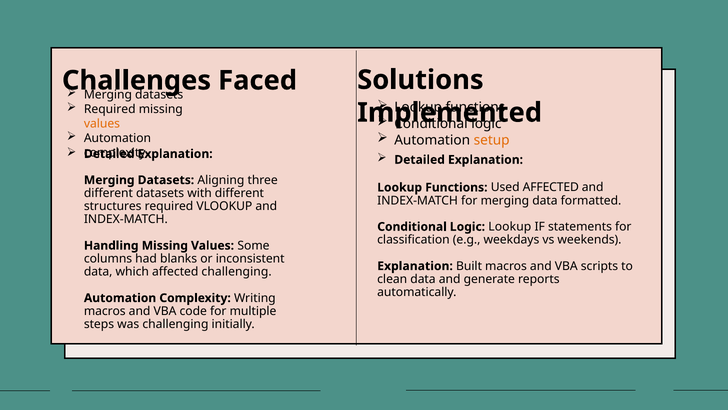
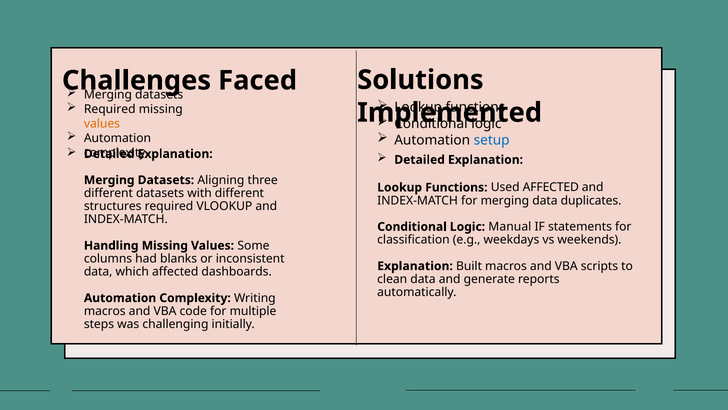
setup colour: orange -> blue (492, 140)
formatted: formatted -> duplicates (591, 200)
Logic Lookup: Lookup -> Manual (510, 226)
affected challenging: challenging -> dashboards (237, 272)
